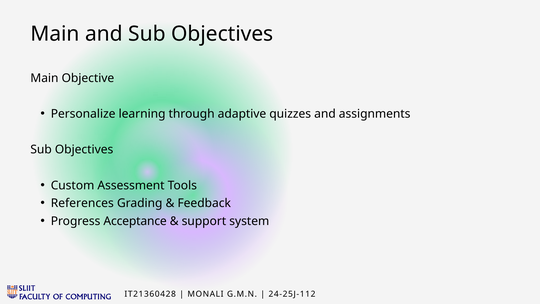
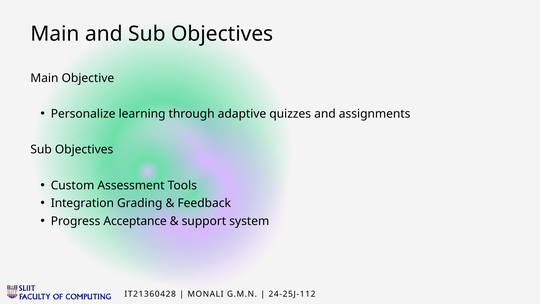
References: References -> Integration (82, 203)
